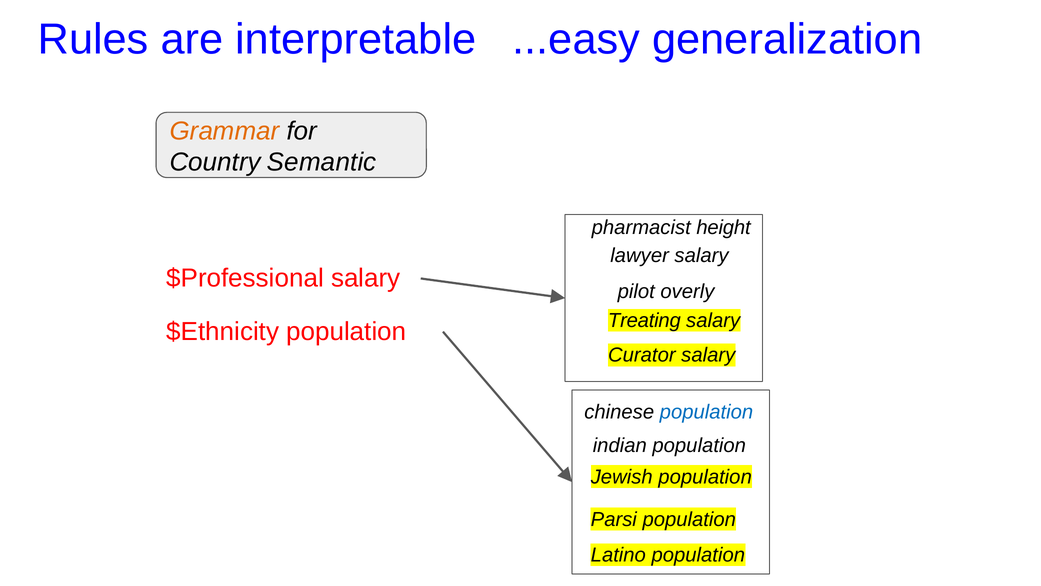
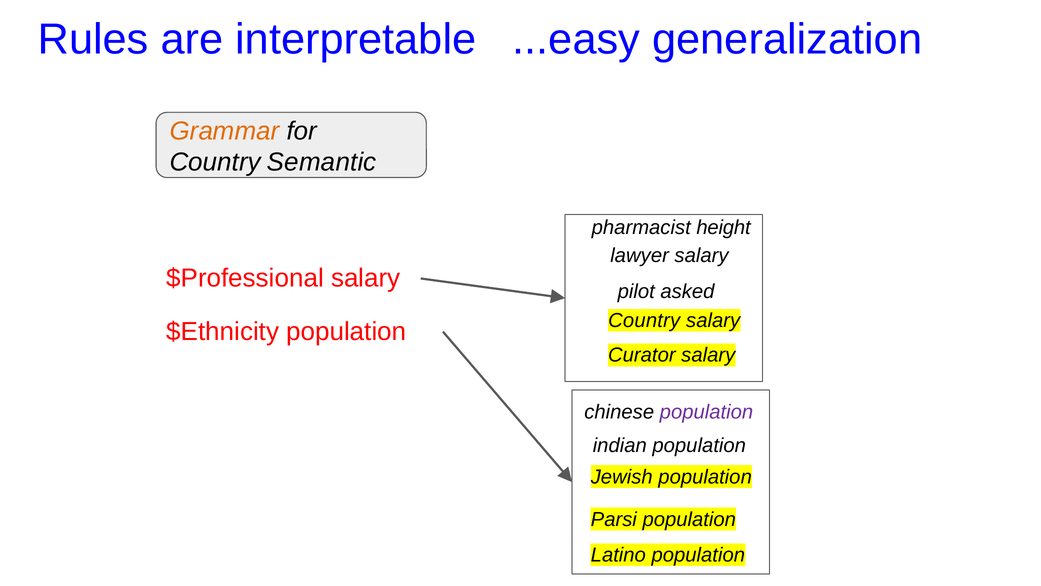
overly: overly -> asked (687, 291)
Treating: Treating -> Country (644, 320)
population colour: blue -> purple (707, 412)
